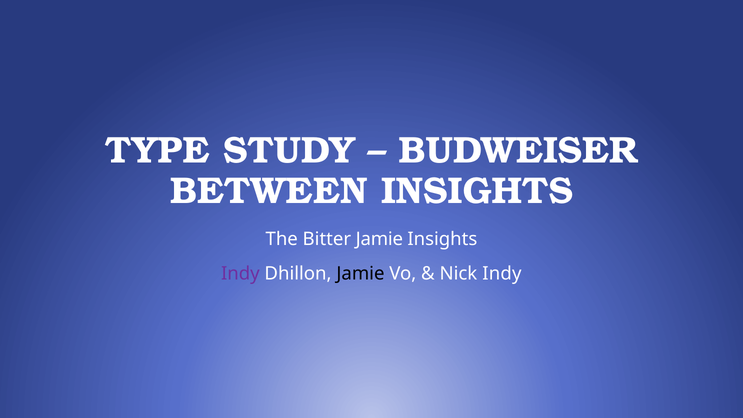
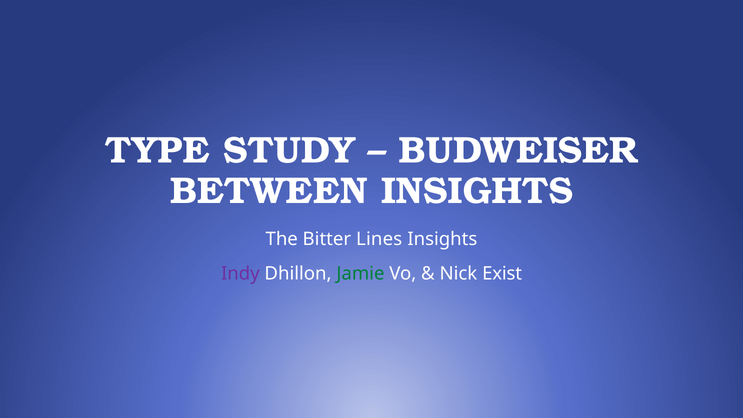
Bitter Jamie: Jamie -> Lines (379, 239)
Jamie colour: black -> green (360, 274)
Nick Indy: Indy -> Exist (502, 274)
